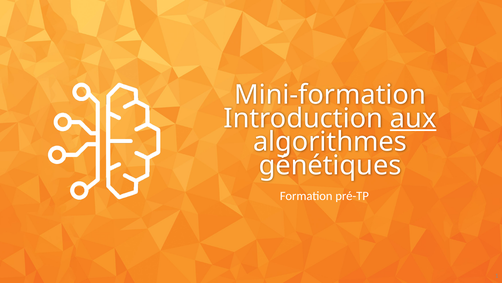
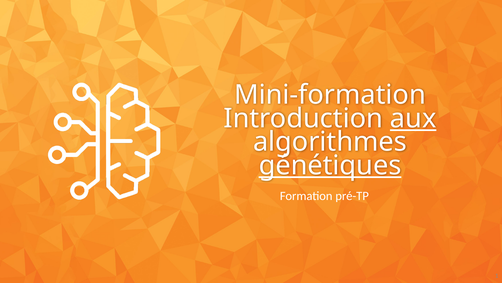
génétiques underline: none -> present (330, 165)
